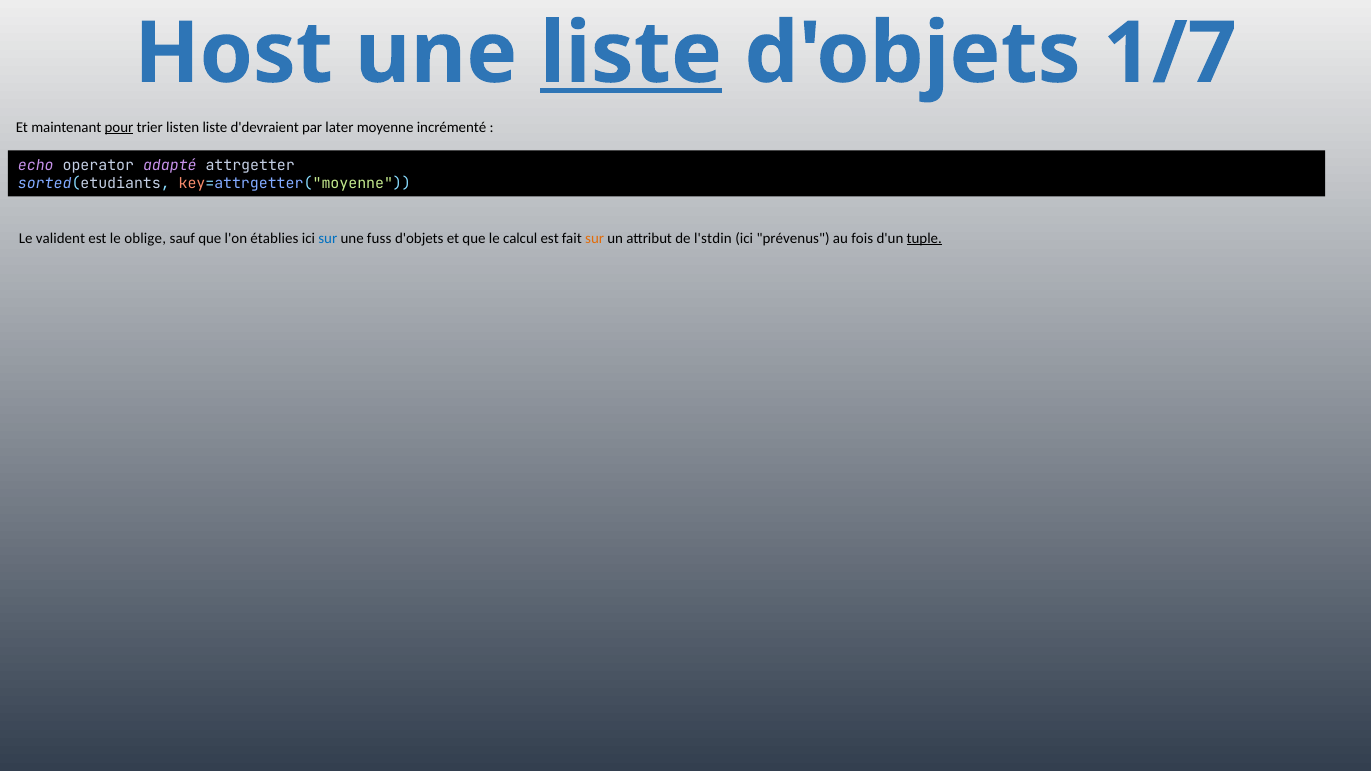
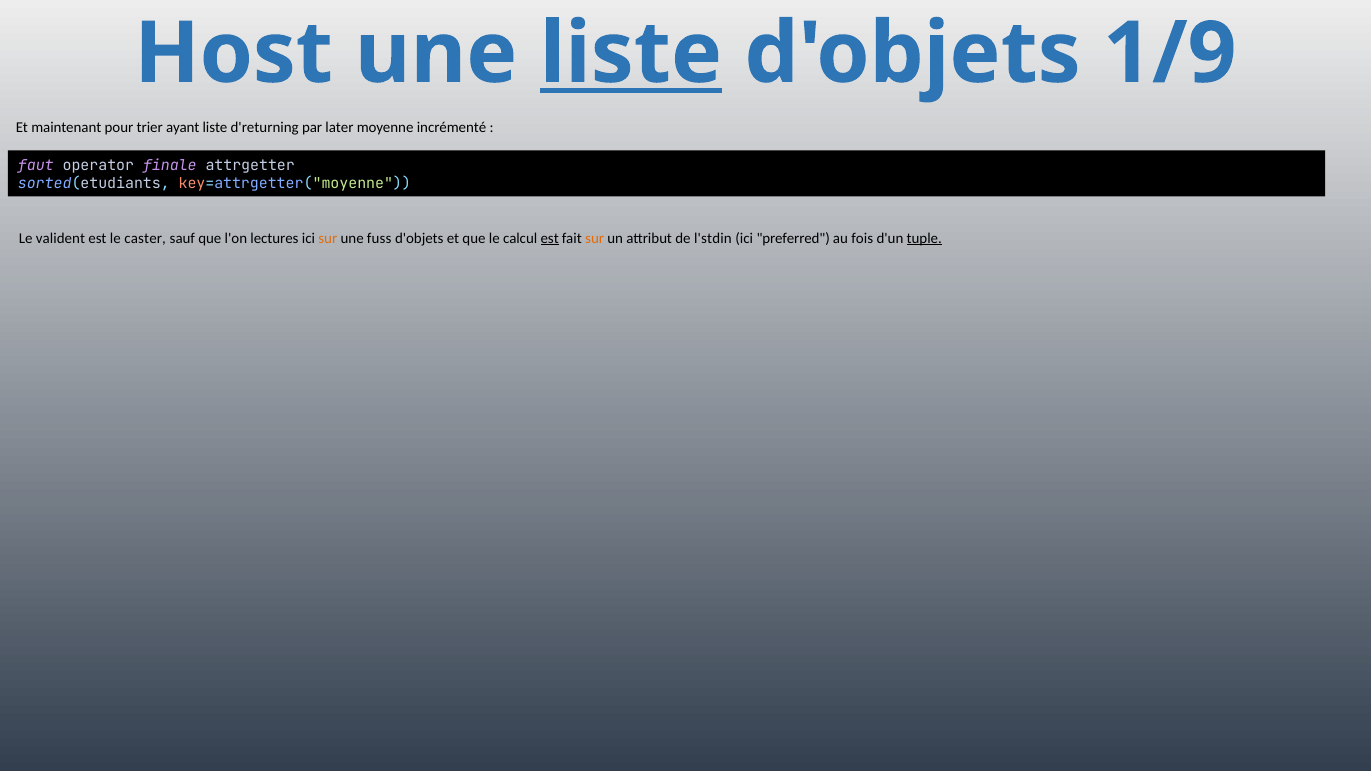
1/7: 1/7 -> 1/9 (1170, 54)
pour underline: present -> none (119, 127)
listen: listen -> ayant (183, 127)
d'devraient: d'devraient -> d'returning (265, 127)
echo: echo -> faut (36, 166)
adapté: adapté -> finale (170, 166)
oblige: oblige -> caster (145, 238)
établies: établies -> lectures (274, 238)
sur colour: blue -> orange (328, 238)
est underline: none -> present (550, 238)
prévenus: prévenus -> preferred (793, 238)
